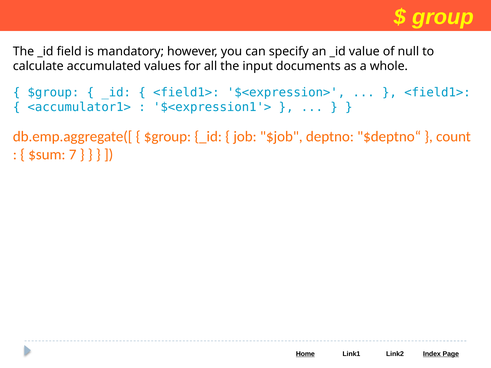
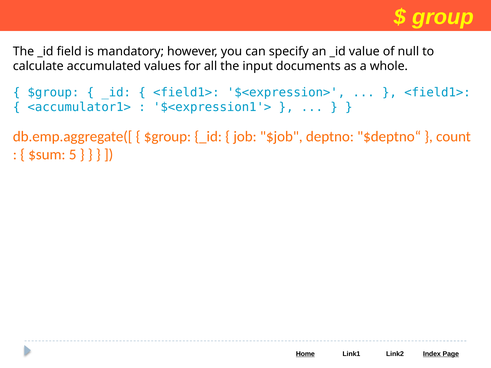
7: 7 -> 5 (73, 155)
